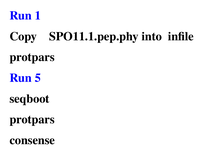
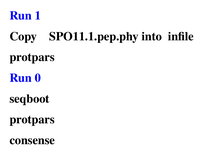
5: 5 -> 0 (38, 78)
